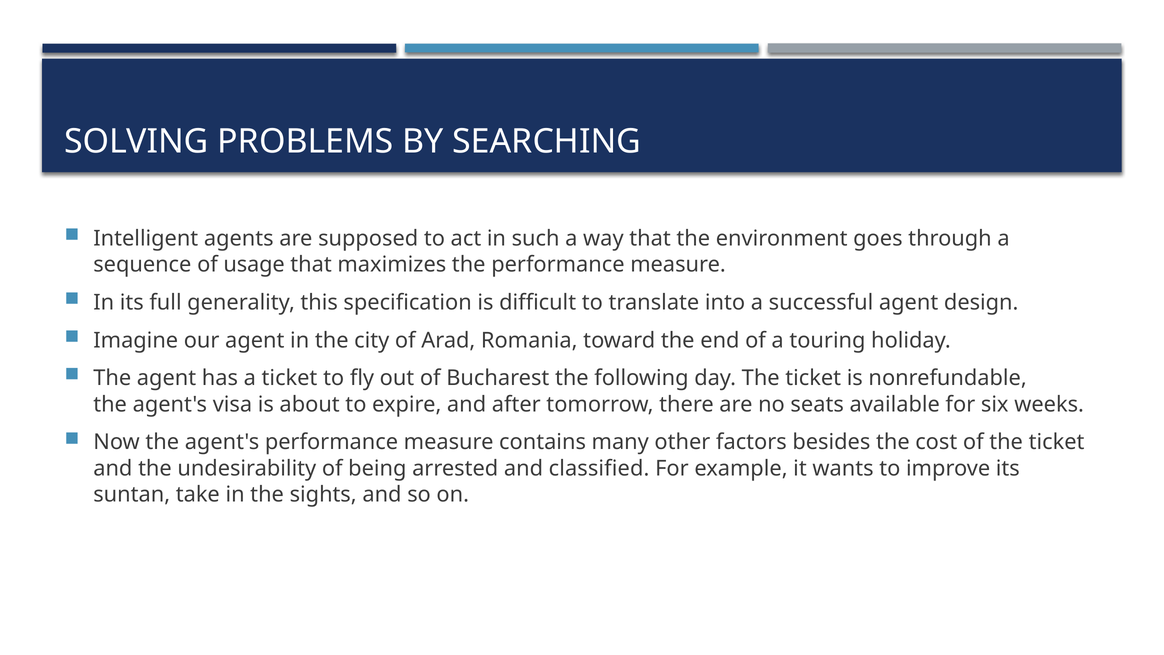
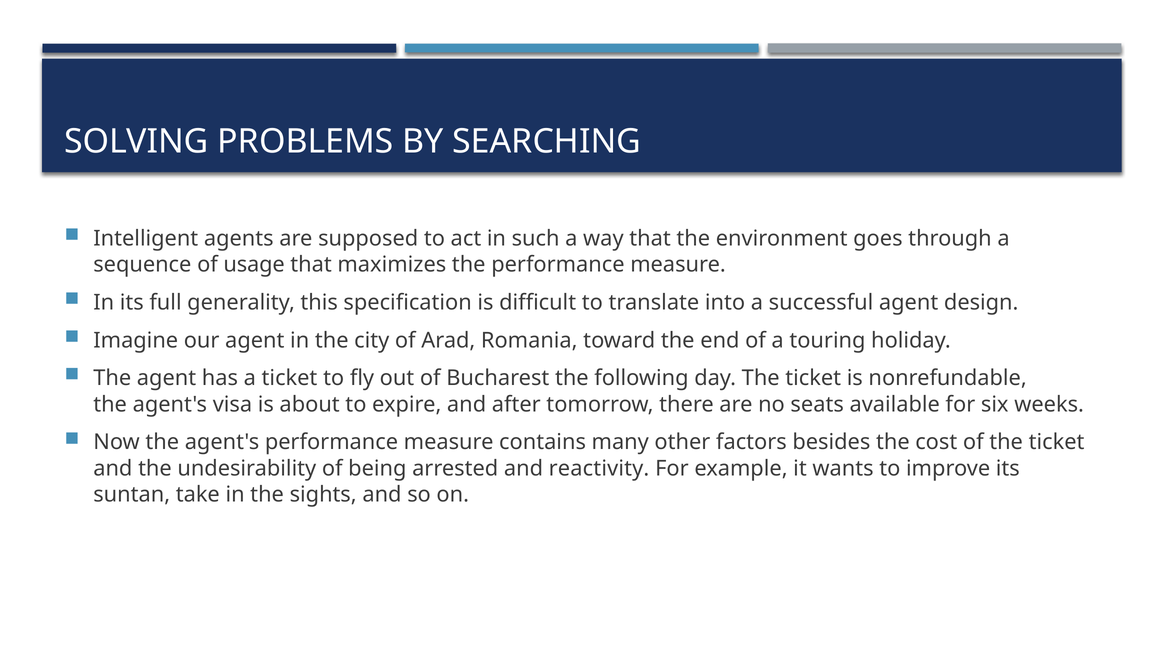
classified: classified -> reactivity (599, 468)
